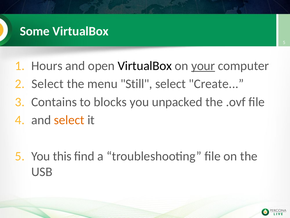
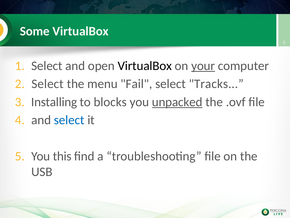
Hours: Hours -> Select (47, 66)
Still: Still -> Fail (136, 84)
Create: Create -> Tracks (216, 84)
Contains: Contains -> Installing (54, 102)
unpacked underline: none -> present (177, 102)
select colour: orange -> blue (69, 120)
